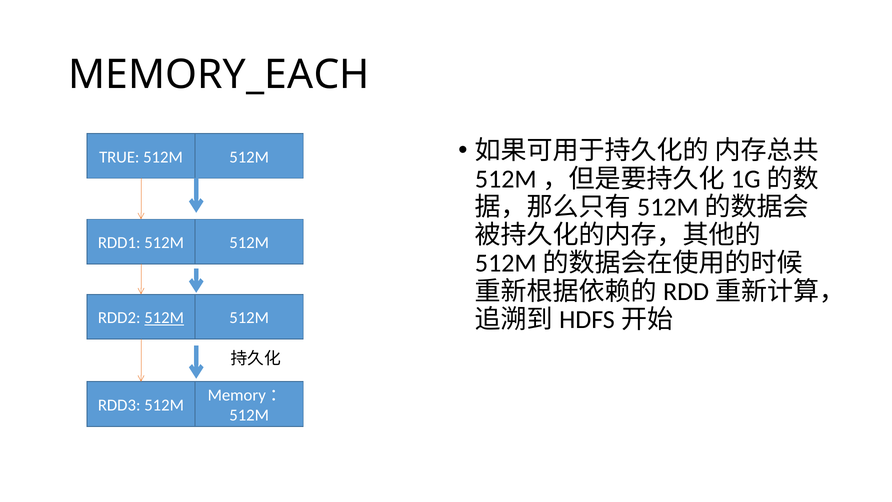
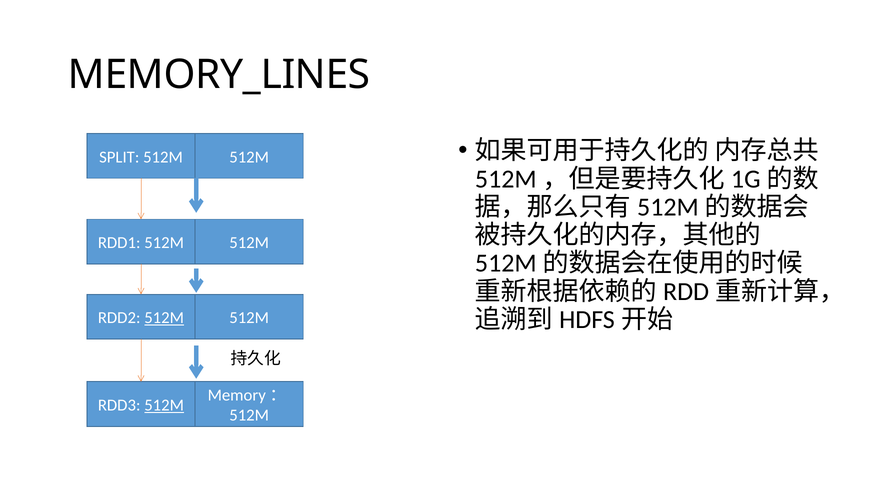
MEMORY_EACH: MEMORY_EACH -> MEMORY_LINES (219, 75)
TRUE: TRUE -> SPLIT (119, 157)
512M underline: none -> present (164, 405)
